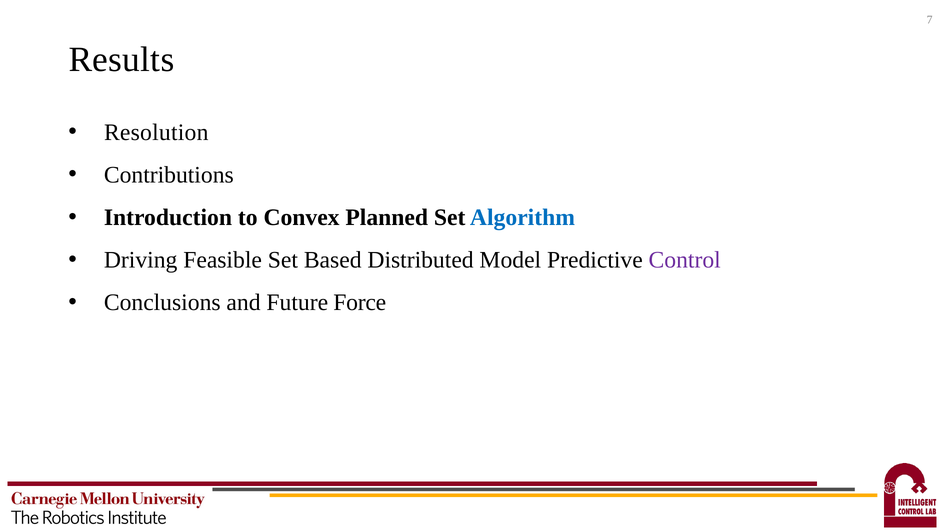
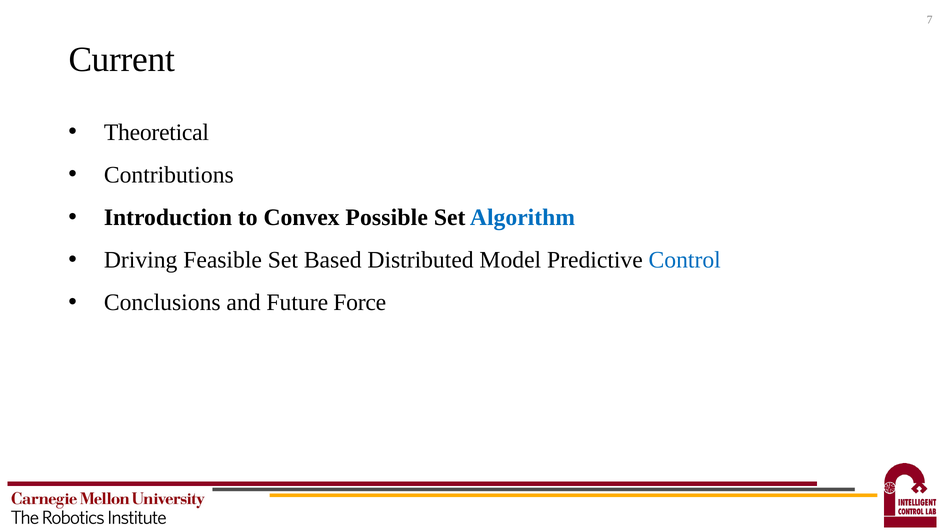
Results: Results -> Current (122, 59)
Resolution: Resolution -> Theoretical (156, 132)
Planned: Planned -> Possible (387, 217)
Control colour: purple -> blue (685, 260)
